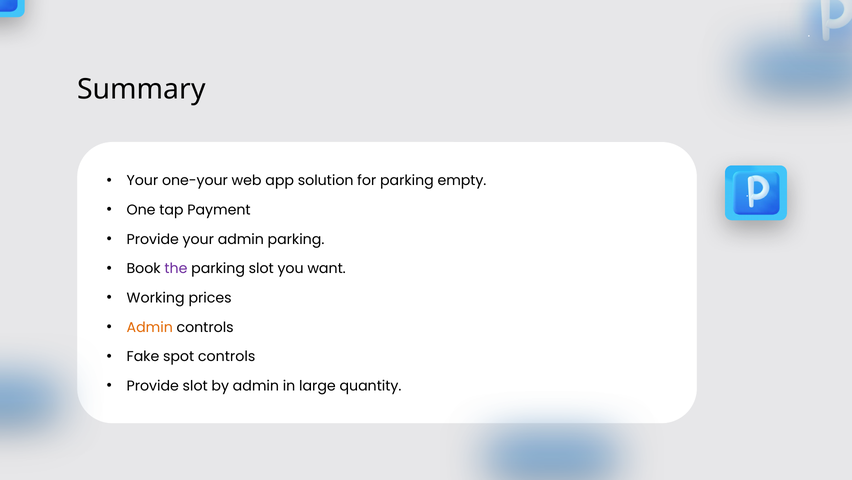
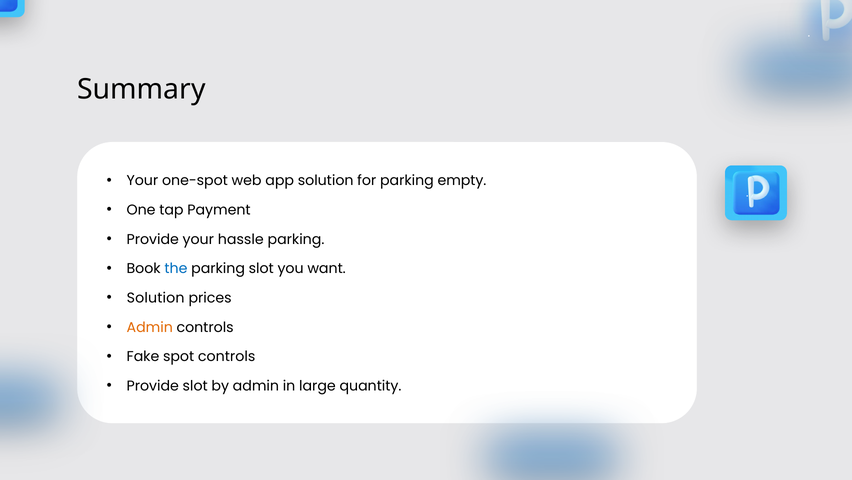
one-your: one-your -> one-spot (195, 180)
your admin: admin -> hassle (241, 239)
the colour: purple -> blue (176, 268)
Working: Working -> Solution (156, 298)
